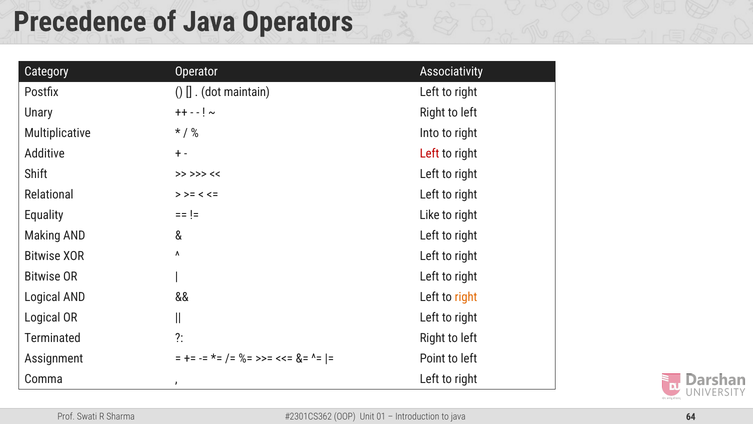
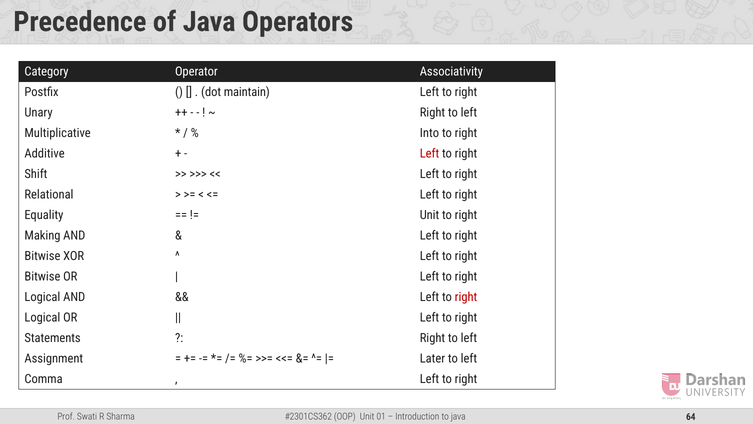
Like: Like -> Unit (430, 215)
right colour: orange -> red (466, 297)
Terminated: Terminated -> Statements (53, 338)
Point: Point -> Later (432, 358)
